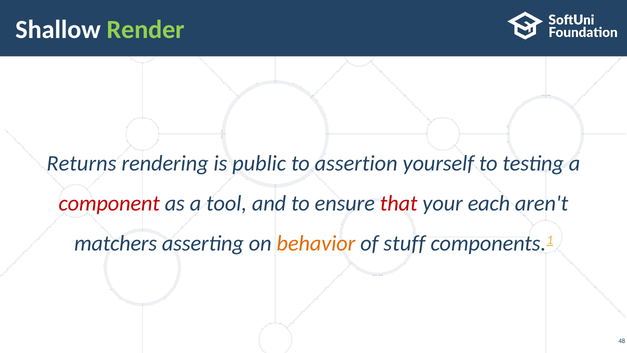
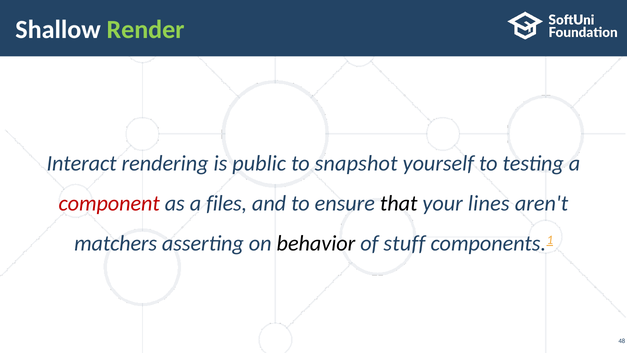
Returns: Returns -> Interact (82, 163)
assertion: assertion -> snapshot (356, 163)
tool: tool -> files (227, 203)
that colour: red -> black (399, 203)
each: each -> lines (489, 203)
behavior colour: orange -> black (316, 243)
